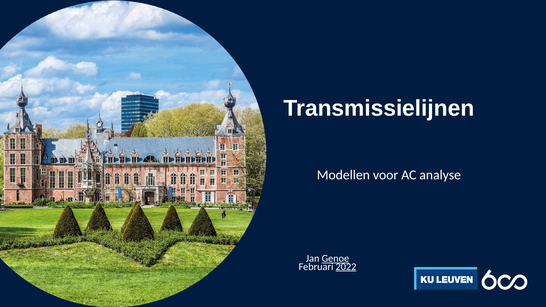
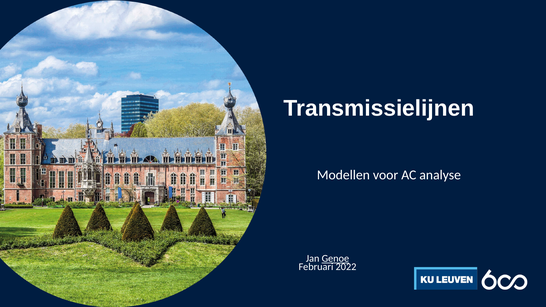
2022 underline: present -> none (346, 267)
